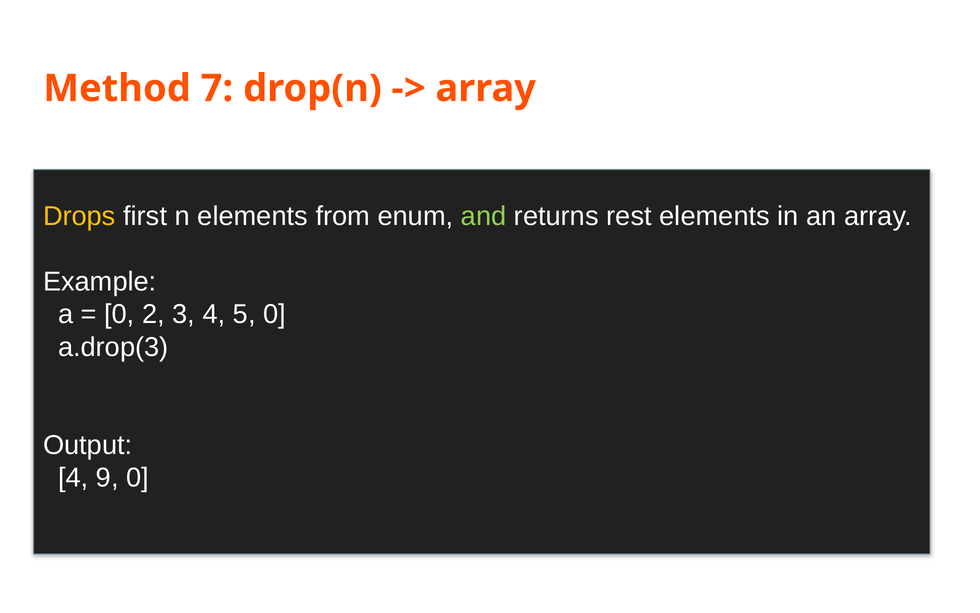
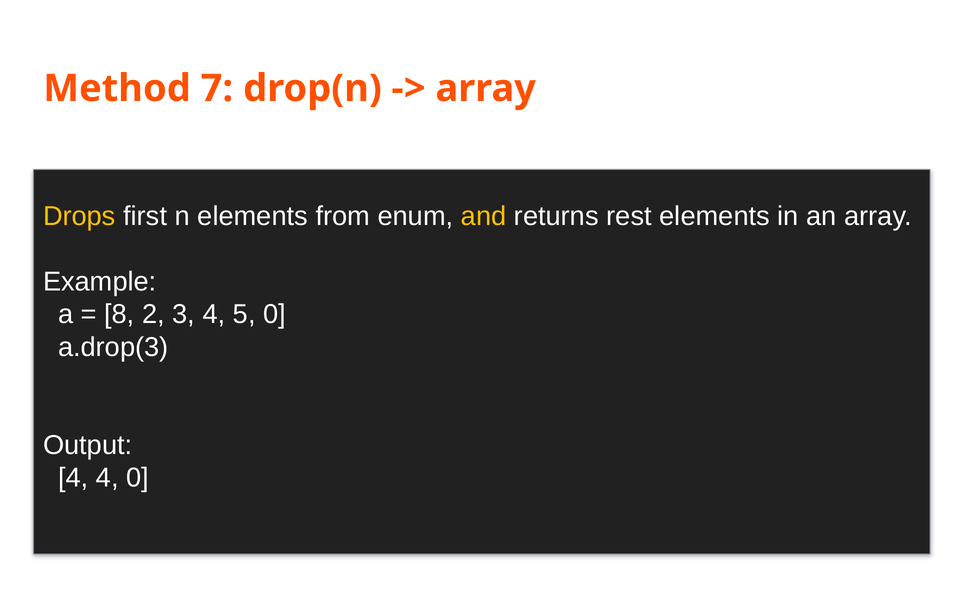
and colour: light green -> yellow (484, 216)
0: 0 -> 8 (119, 314)
4 9: 9 -> 4 (107, 478)
